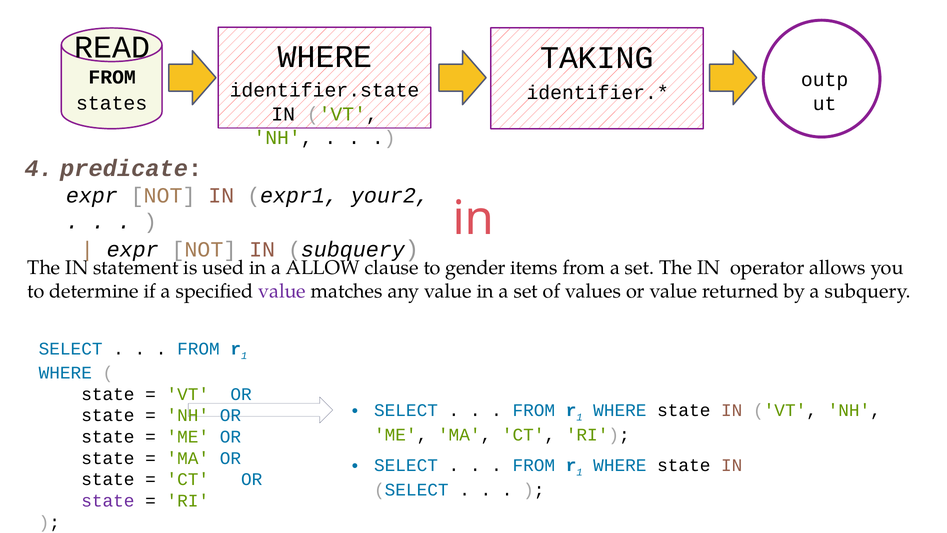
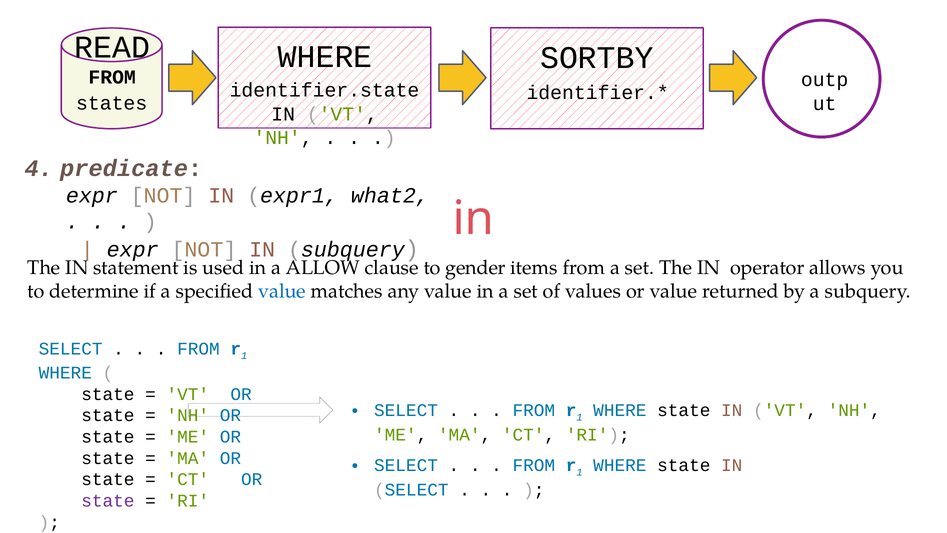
TAKING: TAKING -> SORTBY (597, 58)
your2: your2 -> what2 (390, 195)
value colour: purple -> blue (282, 291)
